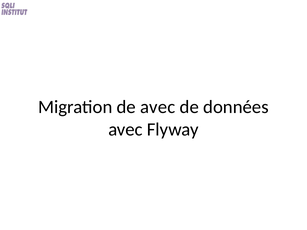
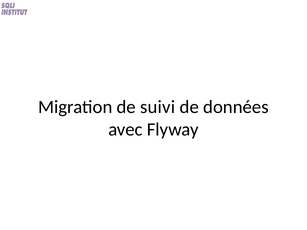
de avec: avec -> suivi (158, 107)
